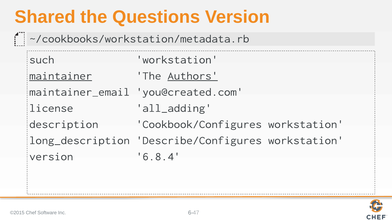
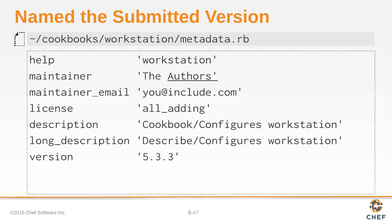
Shared: Shared -> Named (45, 17)
Questions: Questions -> Submitted (156, 17)
such: such -> help (42, 60)
maintainer underline: present -> none (61, 76)
you@created.com: you@created.com -> you@include.com (190, 92)
6.8.4: 6.8.4 -> 5.3.3 (158, 157)
